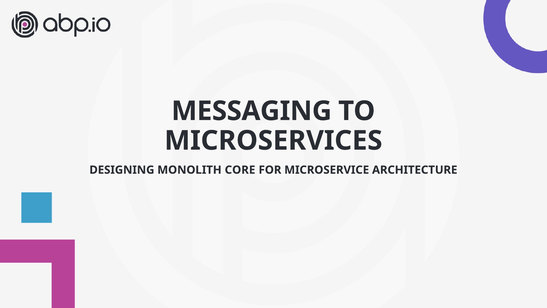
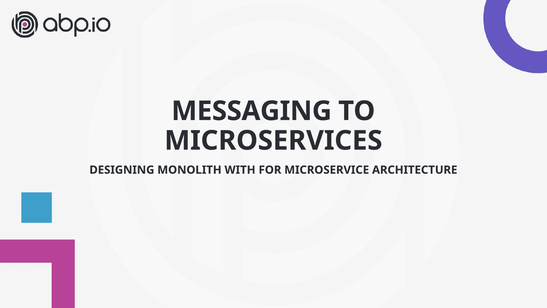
CORE: CORE -> WITH (240, 170)
